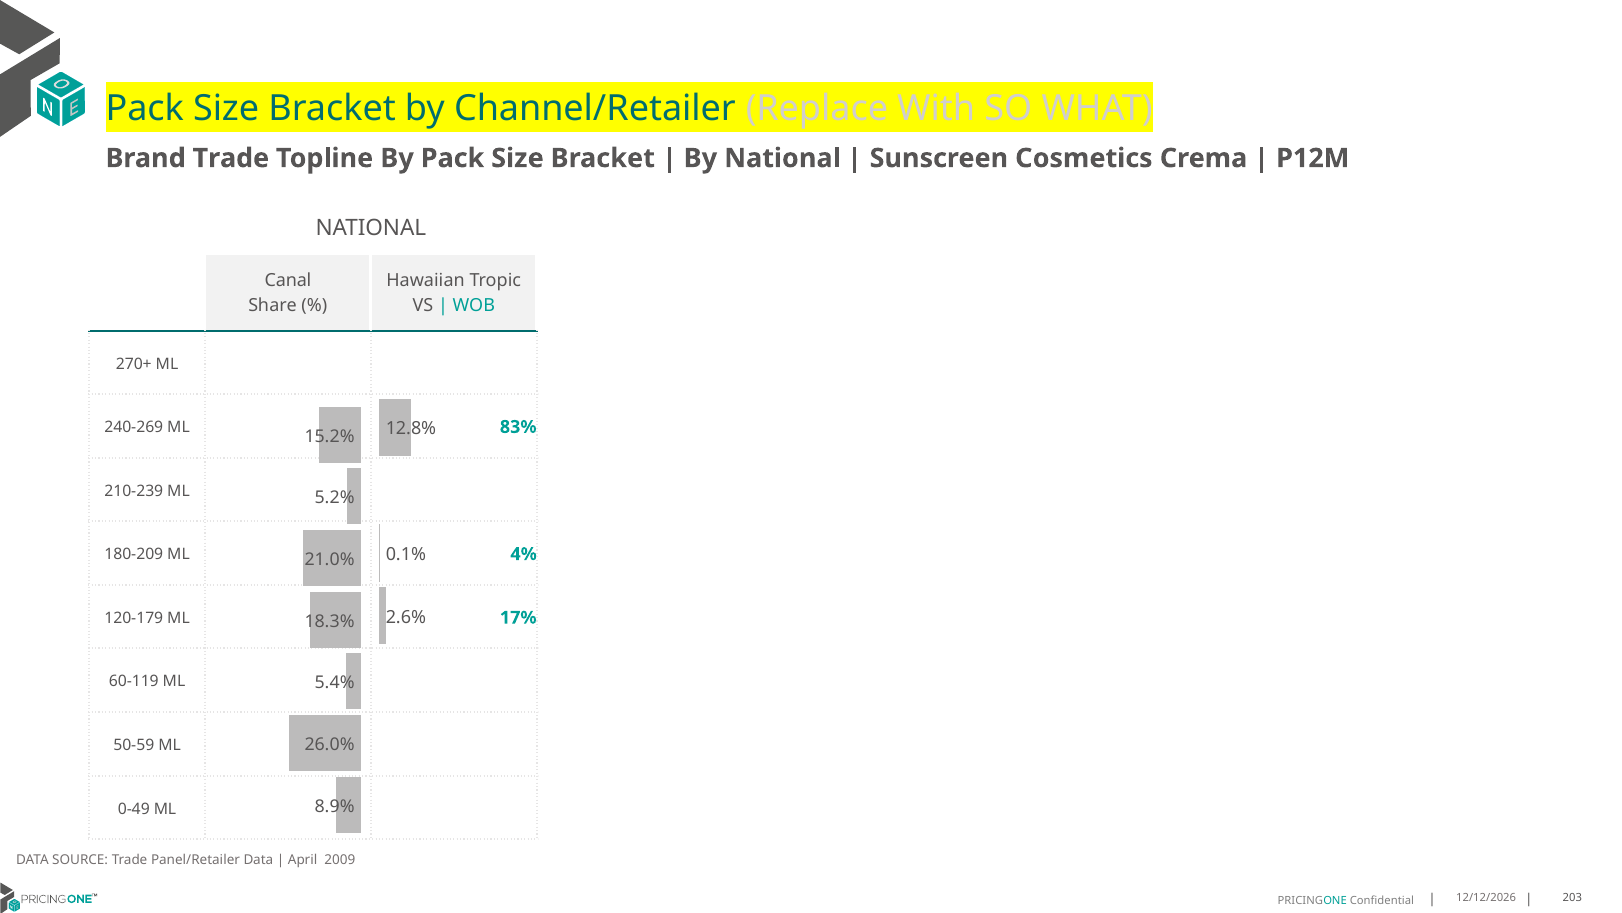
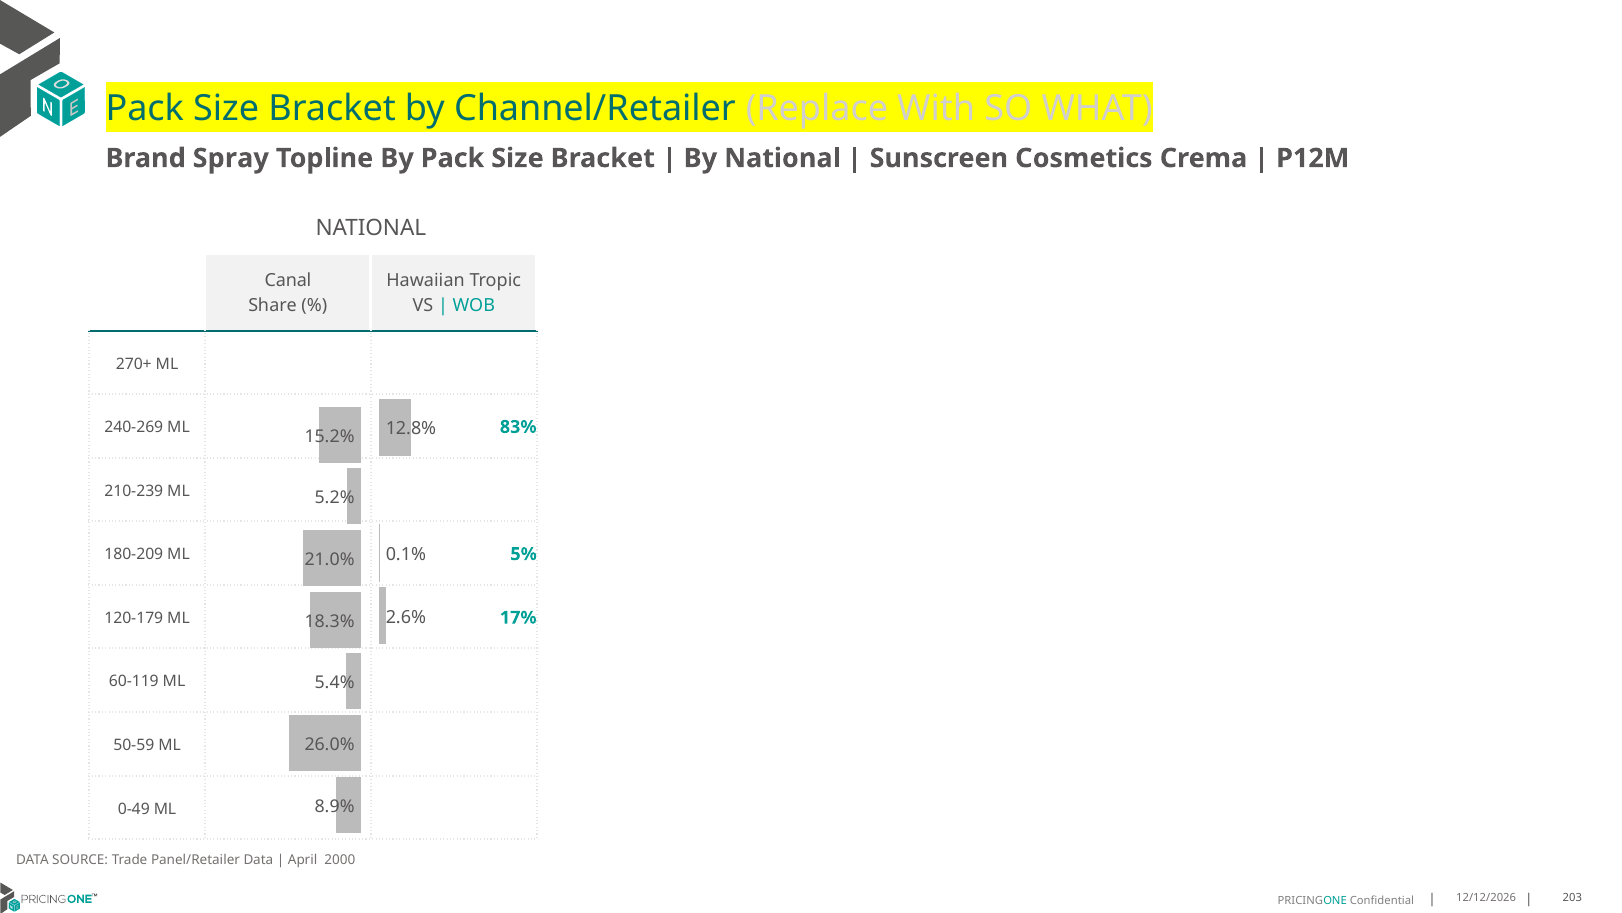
Brand Trade: Trade -> Spray (231, 158)
4%: 4% -> 5% (524, 554)
2009: 2009 -> 2000 (340, 859)
